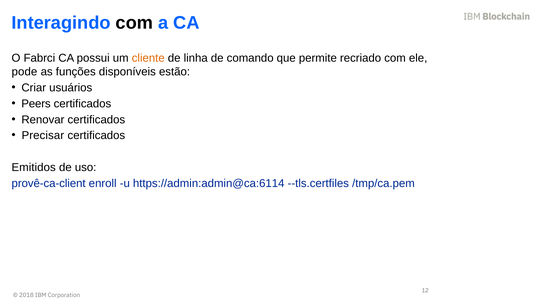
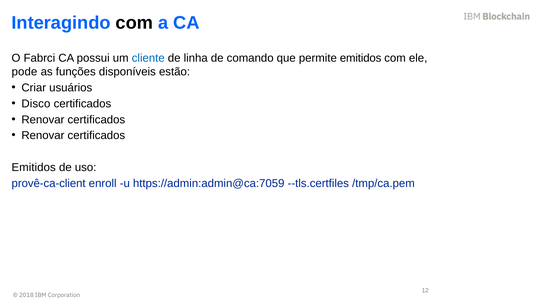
cliente colour: orange -> blue (148, 58)
permite recriado: recriado -> emitidos (361, 58)
Peers: Peers -> Disco (36, 104)
Precisar: Precisar -> Renovar (43, 136)
https://admin:admin@ca:6114: https://admin:admin@ca:6114 -> https://admin:admin@ca:7059 (209, 183)
